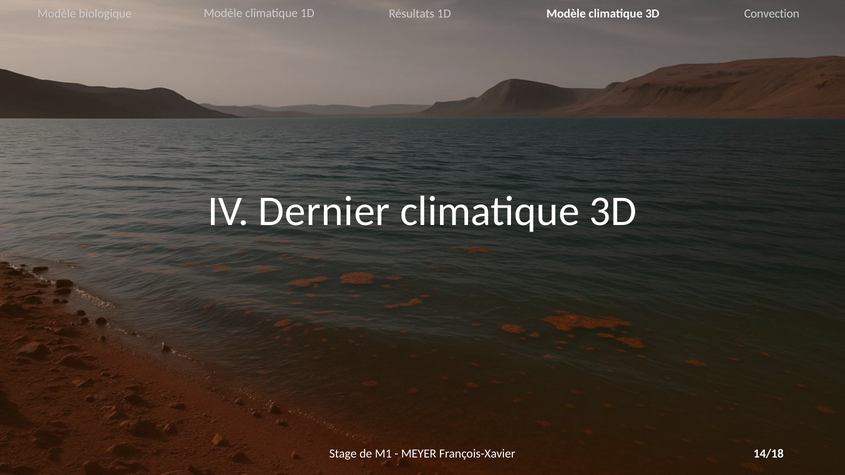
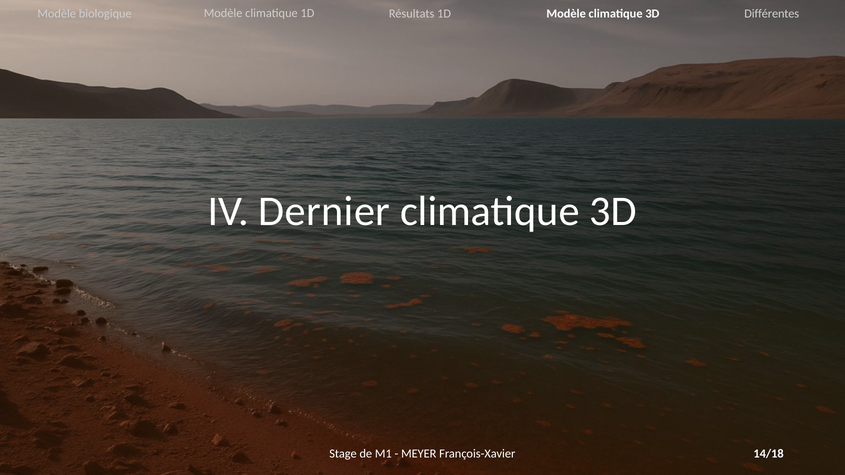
Convection: Convection -> Différentes (772, 14)
